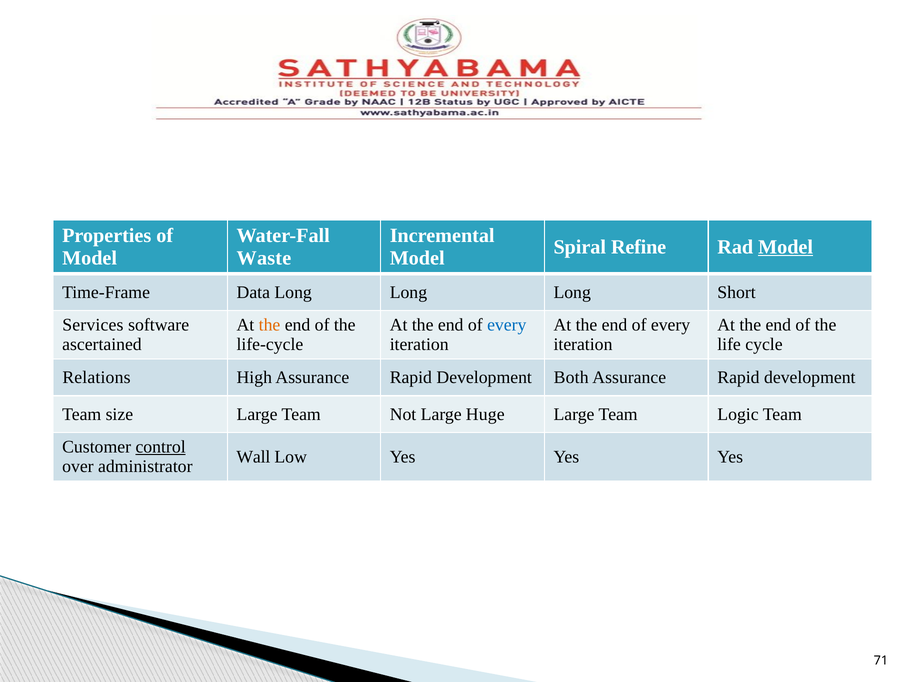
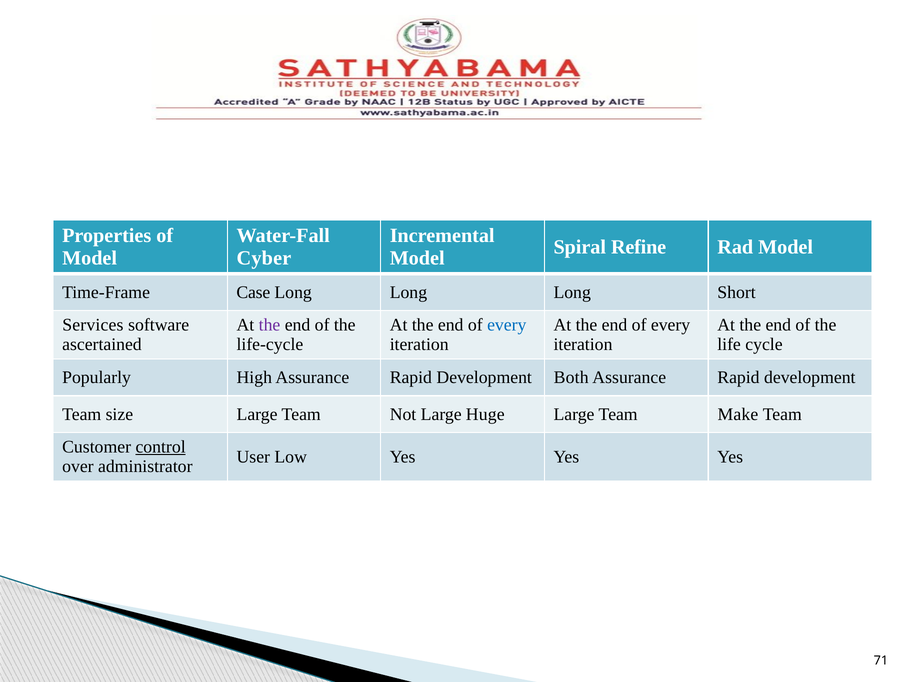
Model underline: present -> none (786, 247)
Waste: Waste -> Cyber (264, 258)
Data: Data -> Case (253, 293)
the colour: orange -> purple (270, 325)
Relations: Relations -> Popularly (97, 378)
Logic: Logic -> Make (738, 415)
Wall: Wall -> User (253, 457)
